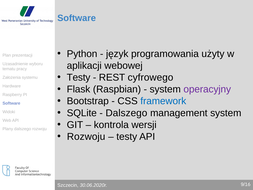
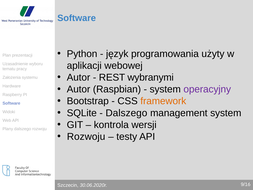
Testy: Testy -> Autor (79, 77)
cyfrowego: cyfrowego -> wybranymi (151, 77)
Flask: Flask -> Autor (79, 89)
framework colour: blue -> orange (163, 101)
